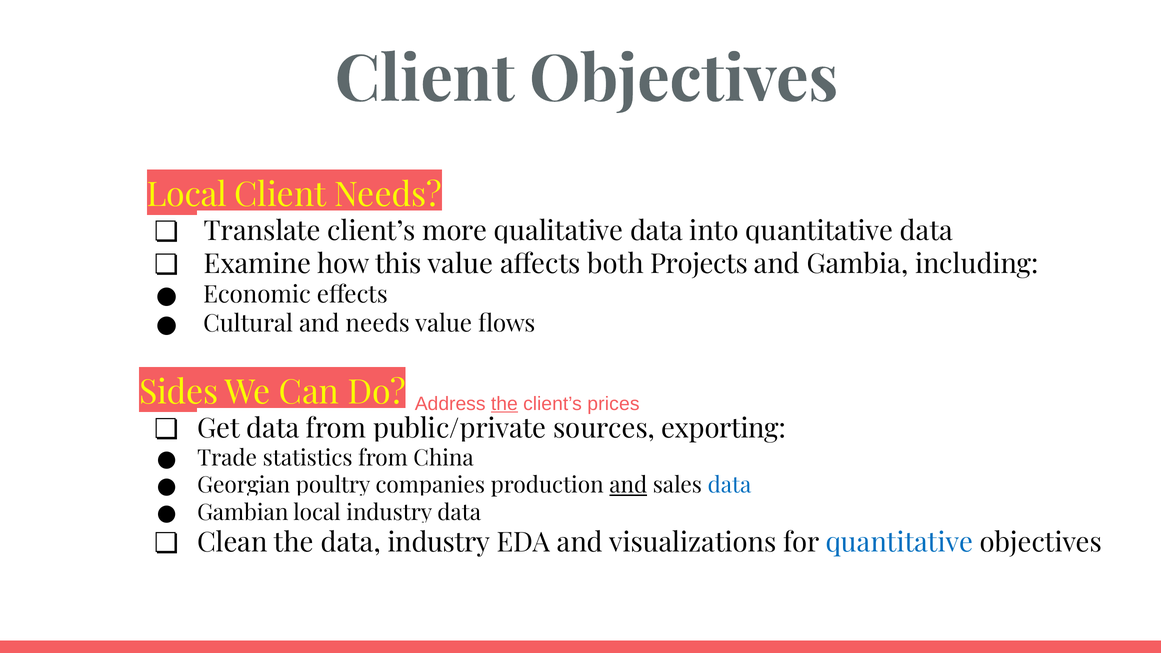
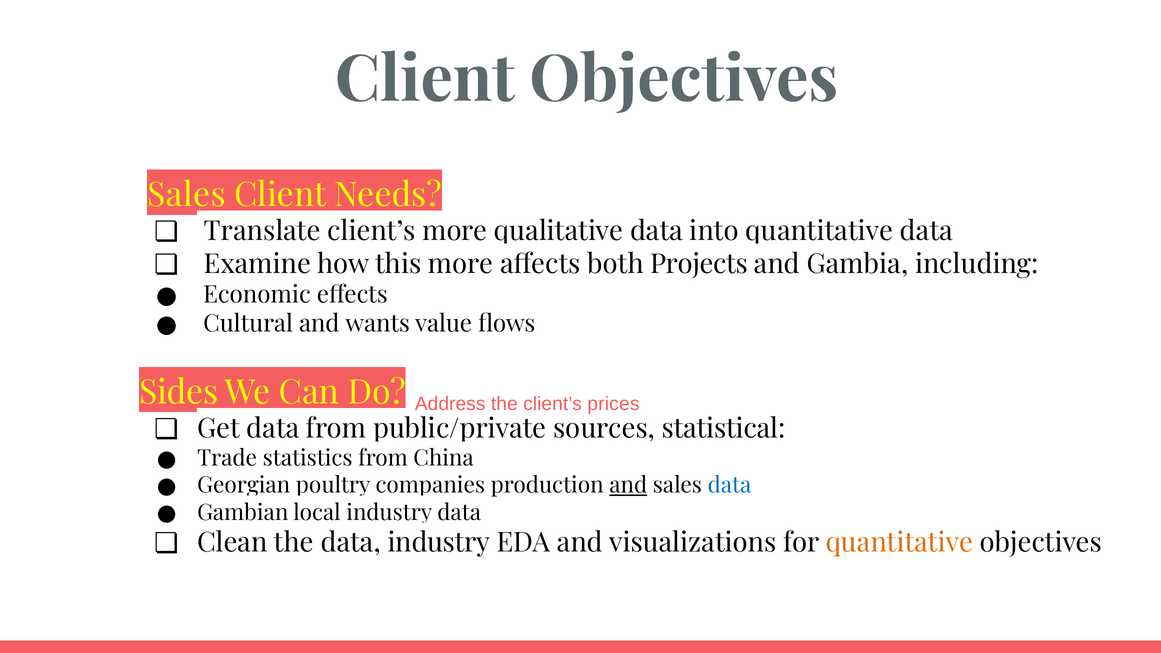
Local: Local -> Sales (186, 195)
this value: value -> more (461, 264)
and needs: needs -> wants (378, 324)
the underline: present -> none (504, 404)
exporting: exporting -> statistical (724, 429)
quantitative colour: blue -> orange (899, 543)
